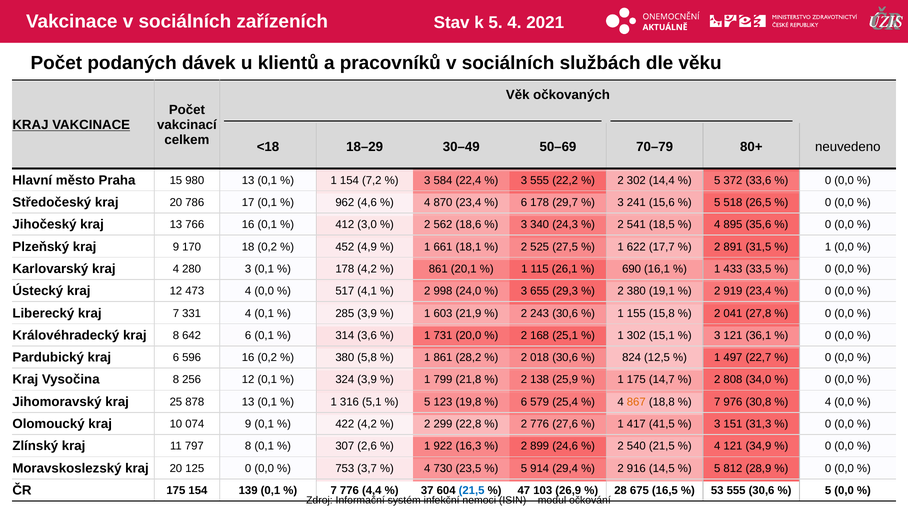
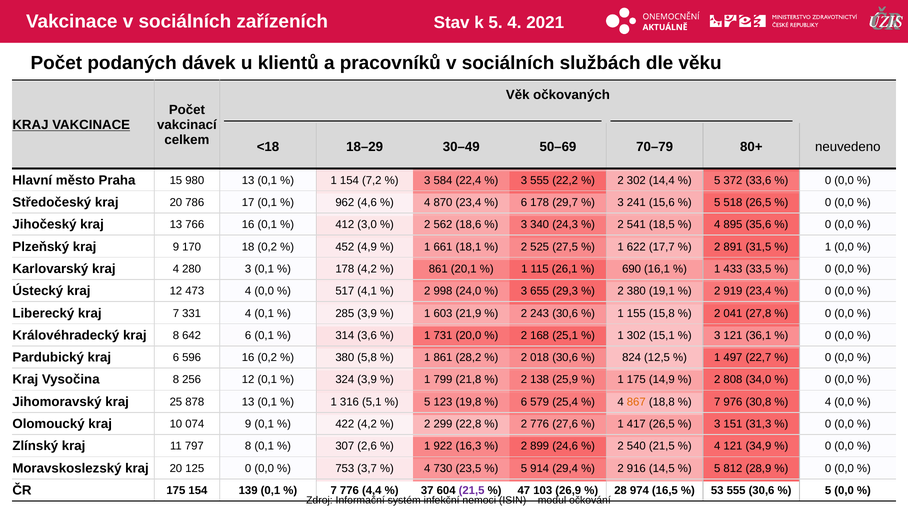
14,7: 14,7 -> 14,9 (662, 380)
417 41,5: 41,5 -> 26,5 (662, 424)
21,5 colour: blue -> purple (472, 490)
675: 675 -> 974 (639, 490)
